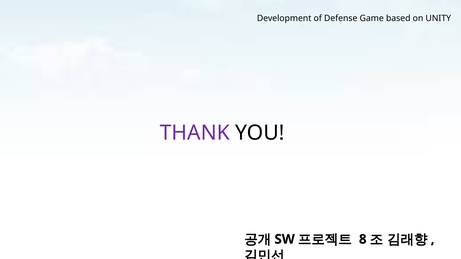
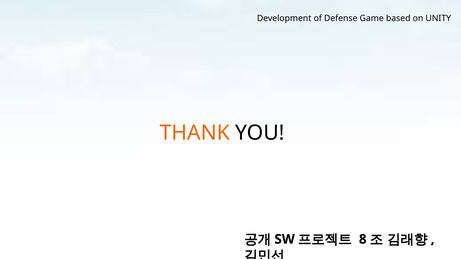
THANK colour: purple -> orange (195, 133)
